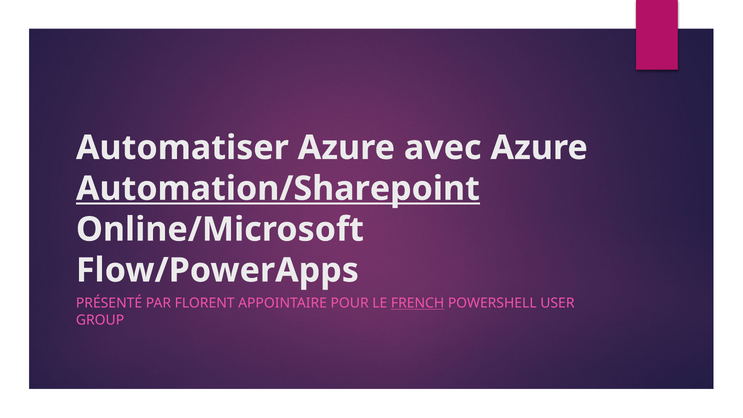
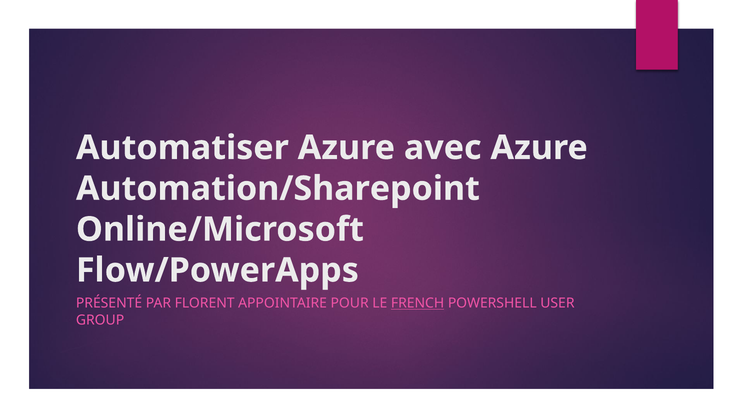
Automation/Sharepoint underline: present -> none (278, 189)
